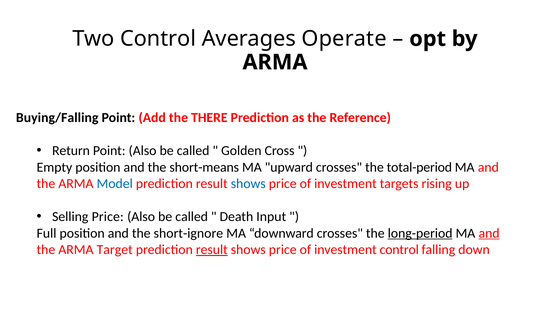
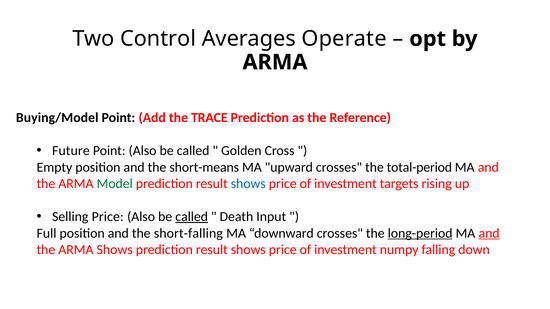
Buying/Falling: Buying/Falling -> Buying/Model (57, 118)
THERE: THERE -> TRACE (209, 118)
Return: Return -> Future (71, 151)
Model colour: blue -> green (115, 184)
called underline: none -> present (192, 217)
short-ignore: short-ignore -> short-falling (188, 233)
ARMA Target: Target -> Shows (115, 250)
result underline: present -> none (212, 250)
investment control: control -> numpy (399, 250)
